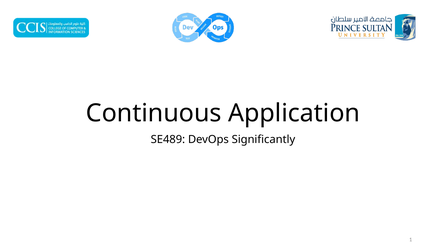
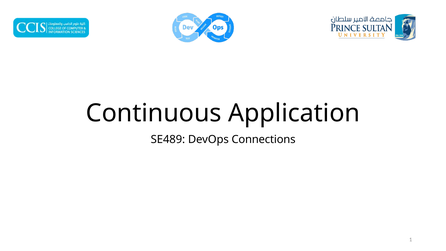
Significantly: Significantly -> Connections (264, 139)
